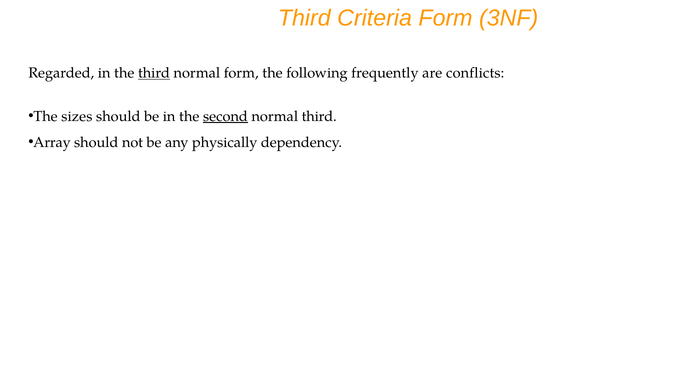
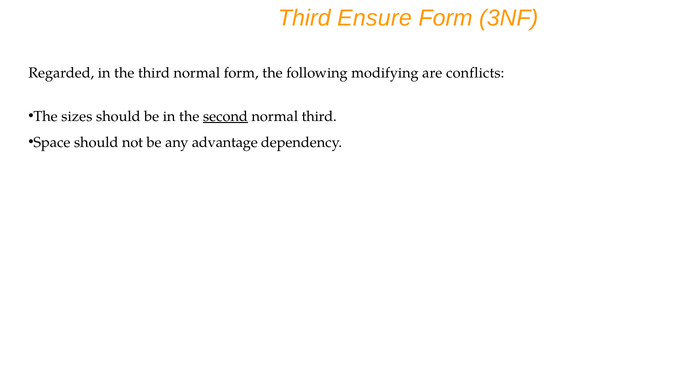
Criteria: Criteria -> Ensure (375, 18)
third underline: present -> none (154, 73)
frequently: frequently -> modifying (385, 73)
Array: Array -> Space (52, 143)
physically: physically -> advantage (225, 143)
